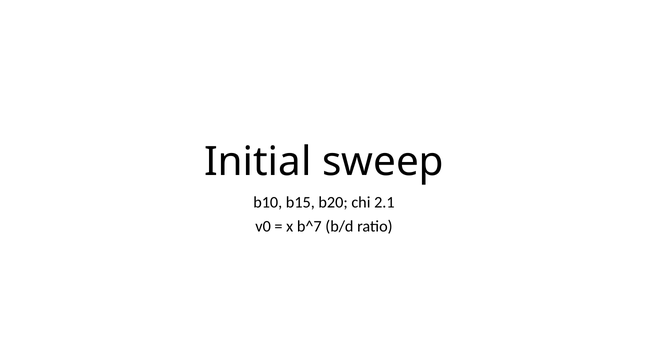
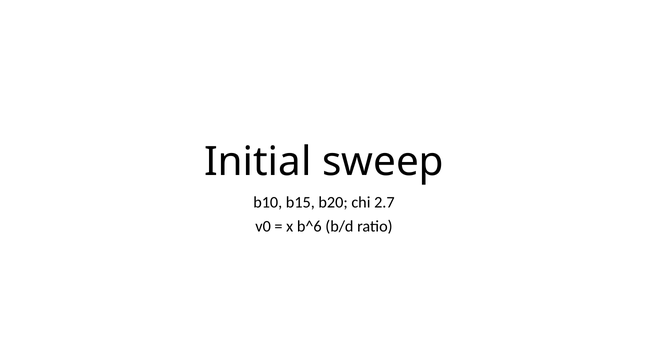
2.1: 2.1 -> 2.7 (384, 203)
b^7: b^7 -> b^6 (309, 227)
